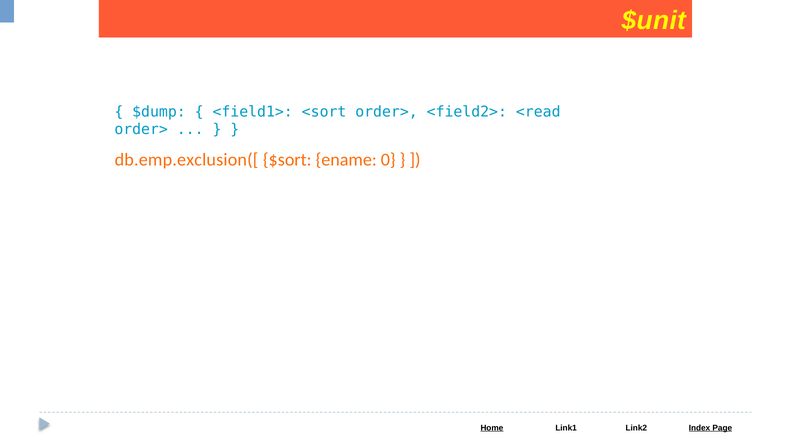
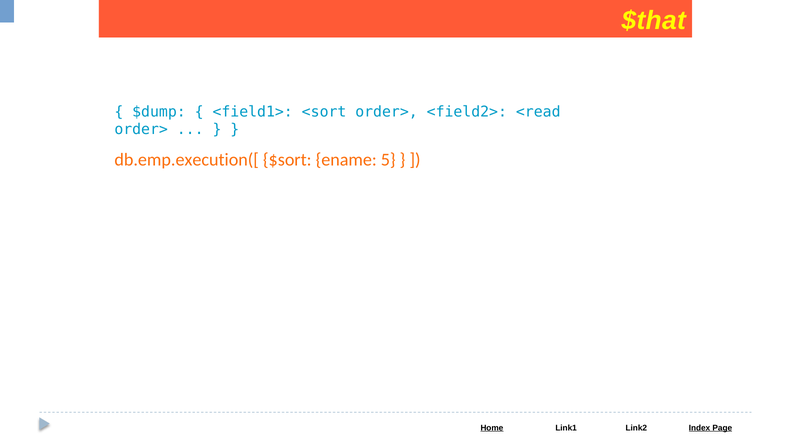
$unit: $unit -> $that (654, 21)
db.emp.exclusion([: db.emp.exclusion([ -> db.emp.execution([ (187, 160)
0: 0 -> 5 (388, 160)
